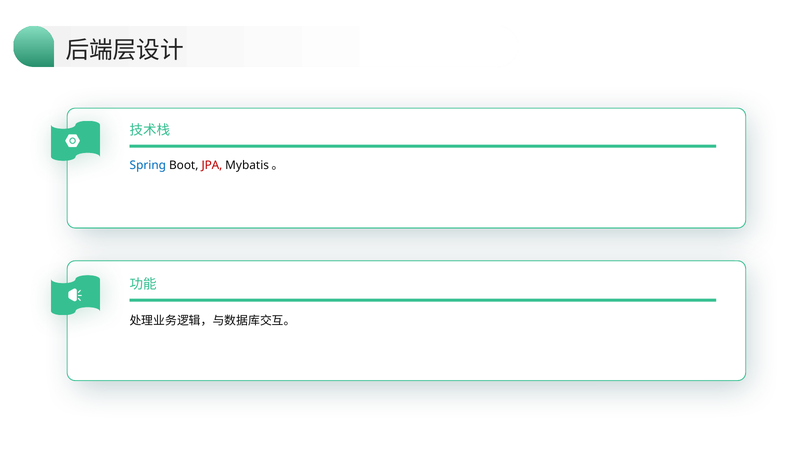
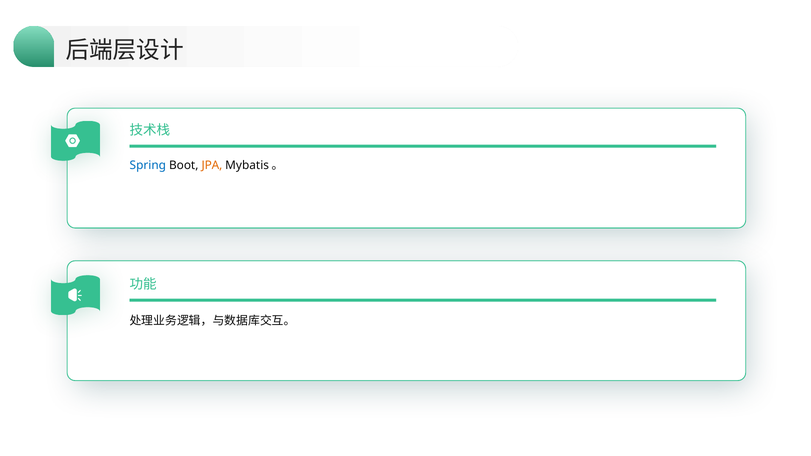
JPA colour: red -> orange (212, 166)
